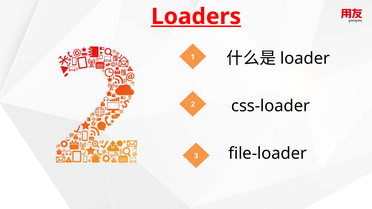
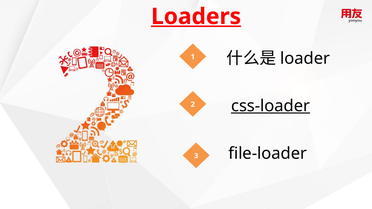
css-loader underline: none -> present (271, 106)
